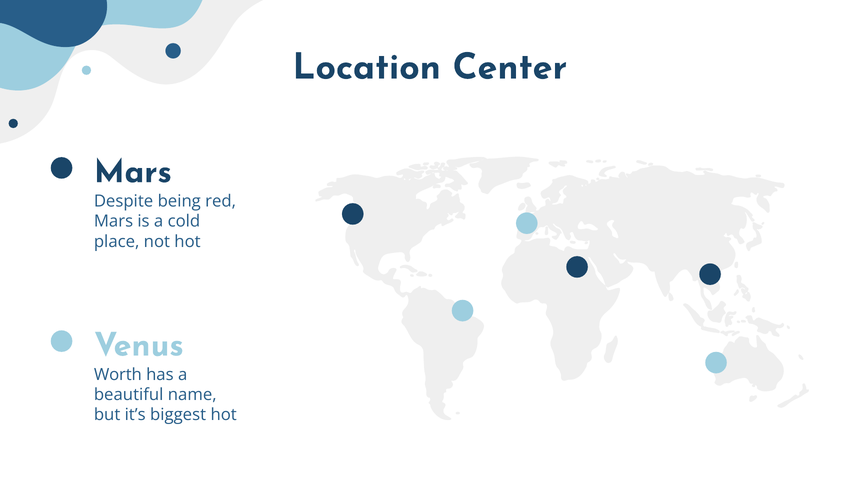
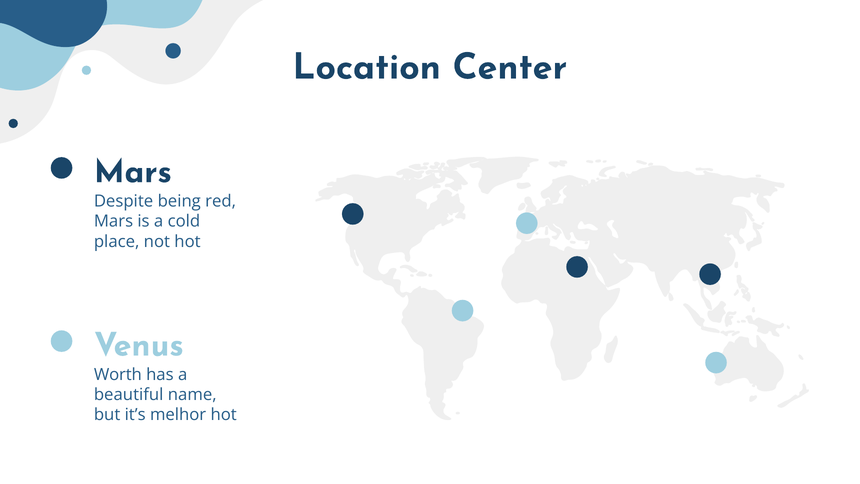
biggest: biggest -> melhor (178, 415)
